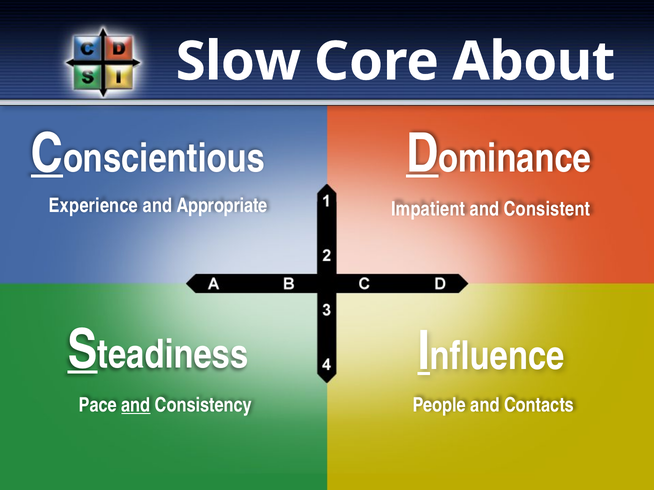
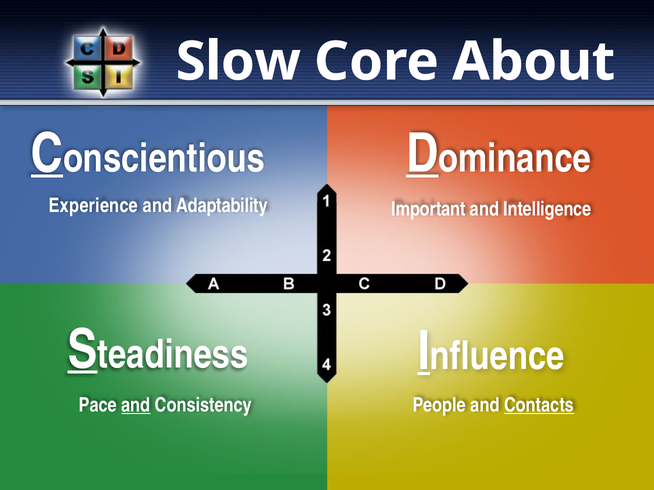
Appropriate: Appropriate -> Adaptability (222, 206)
Impatient: Impatient -> Important (428, 209)
Consistent: Consistent -> Intelligence (547, 209)
Contacts underline: none -> present (539, 405)
